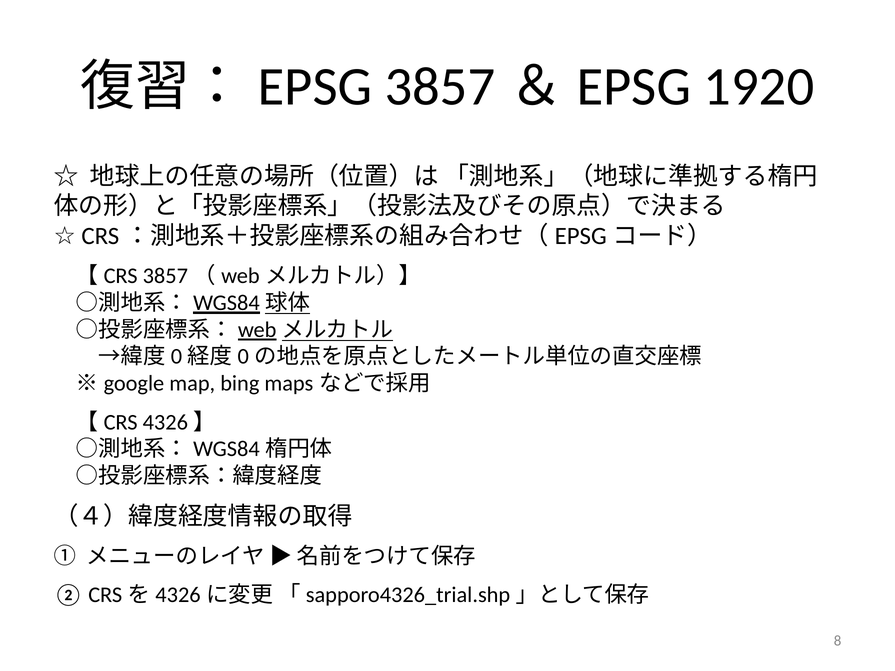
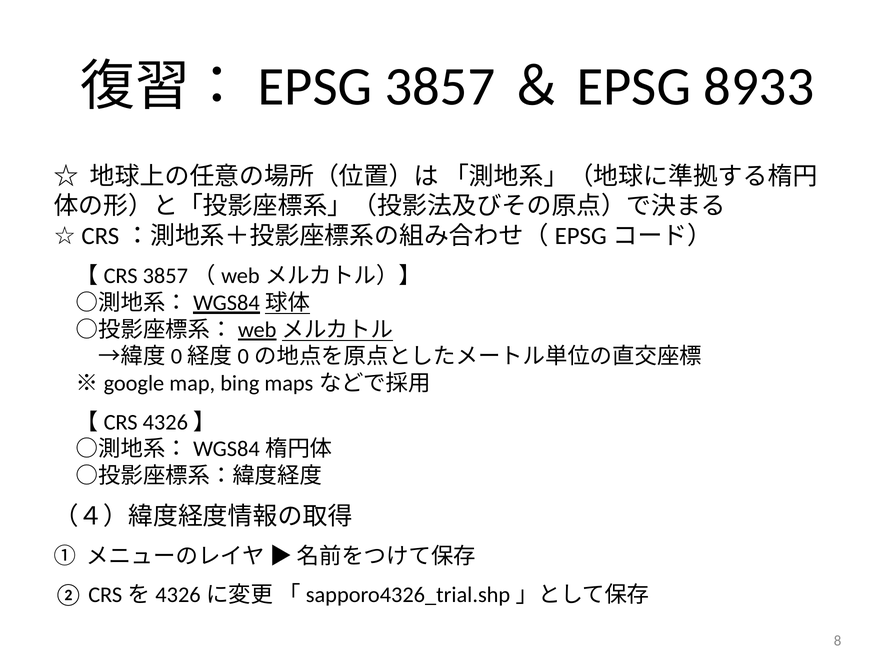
1920: 1920 -> 8933 (759, 87)
